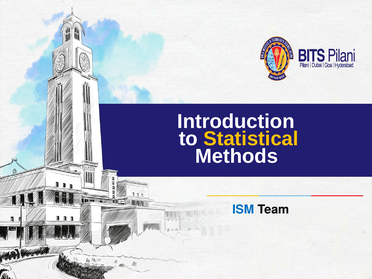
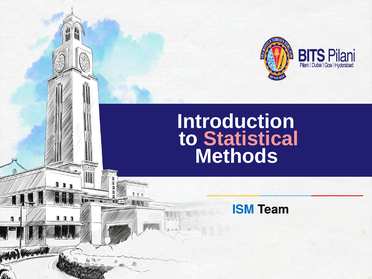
Statistical colour: yellow -> pink (251, 139)
